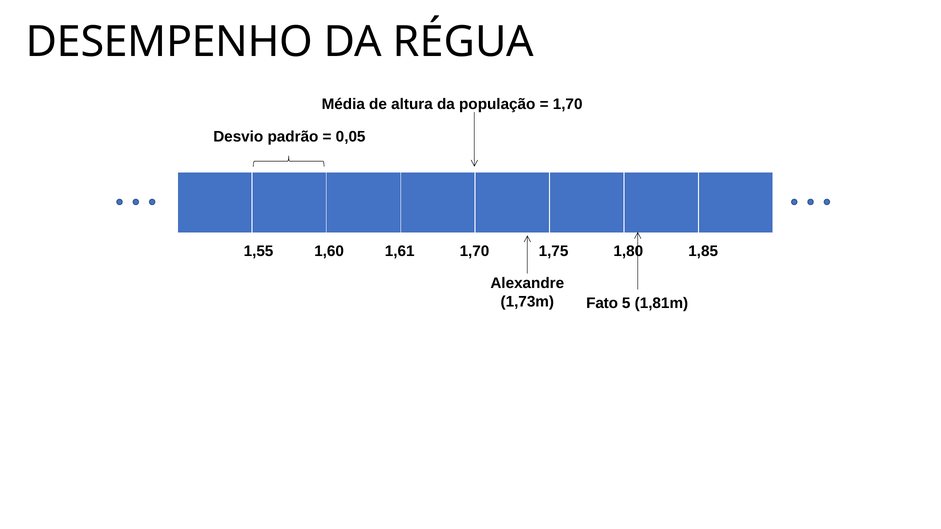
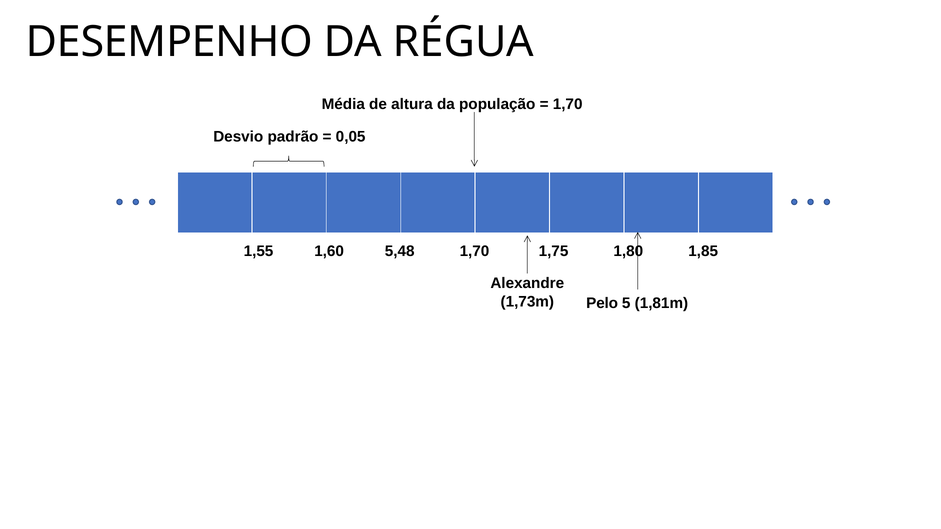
1,61: 1,61 -> 5,48 (400, 251)
Fato: Fato -> Pelo (602, 304)
